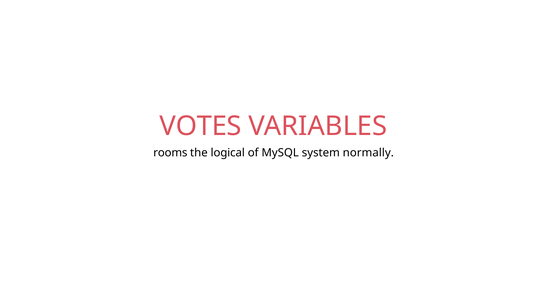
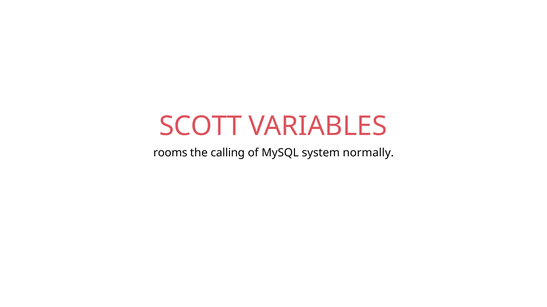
VOTES: VOTES -> SCOTT (201, 126)
logical: logical -> calling (228, 153)
